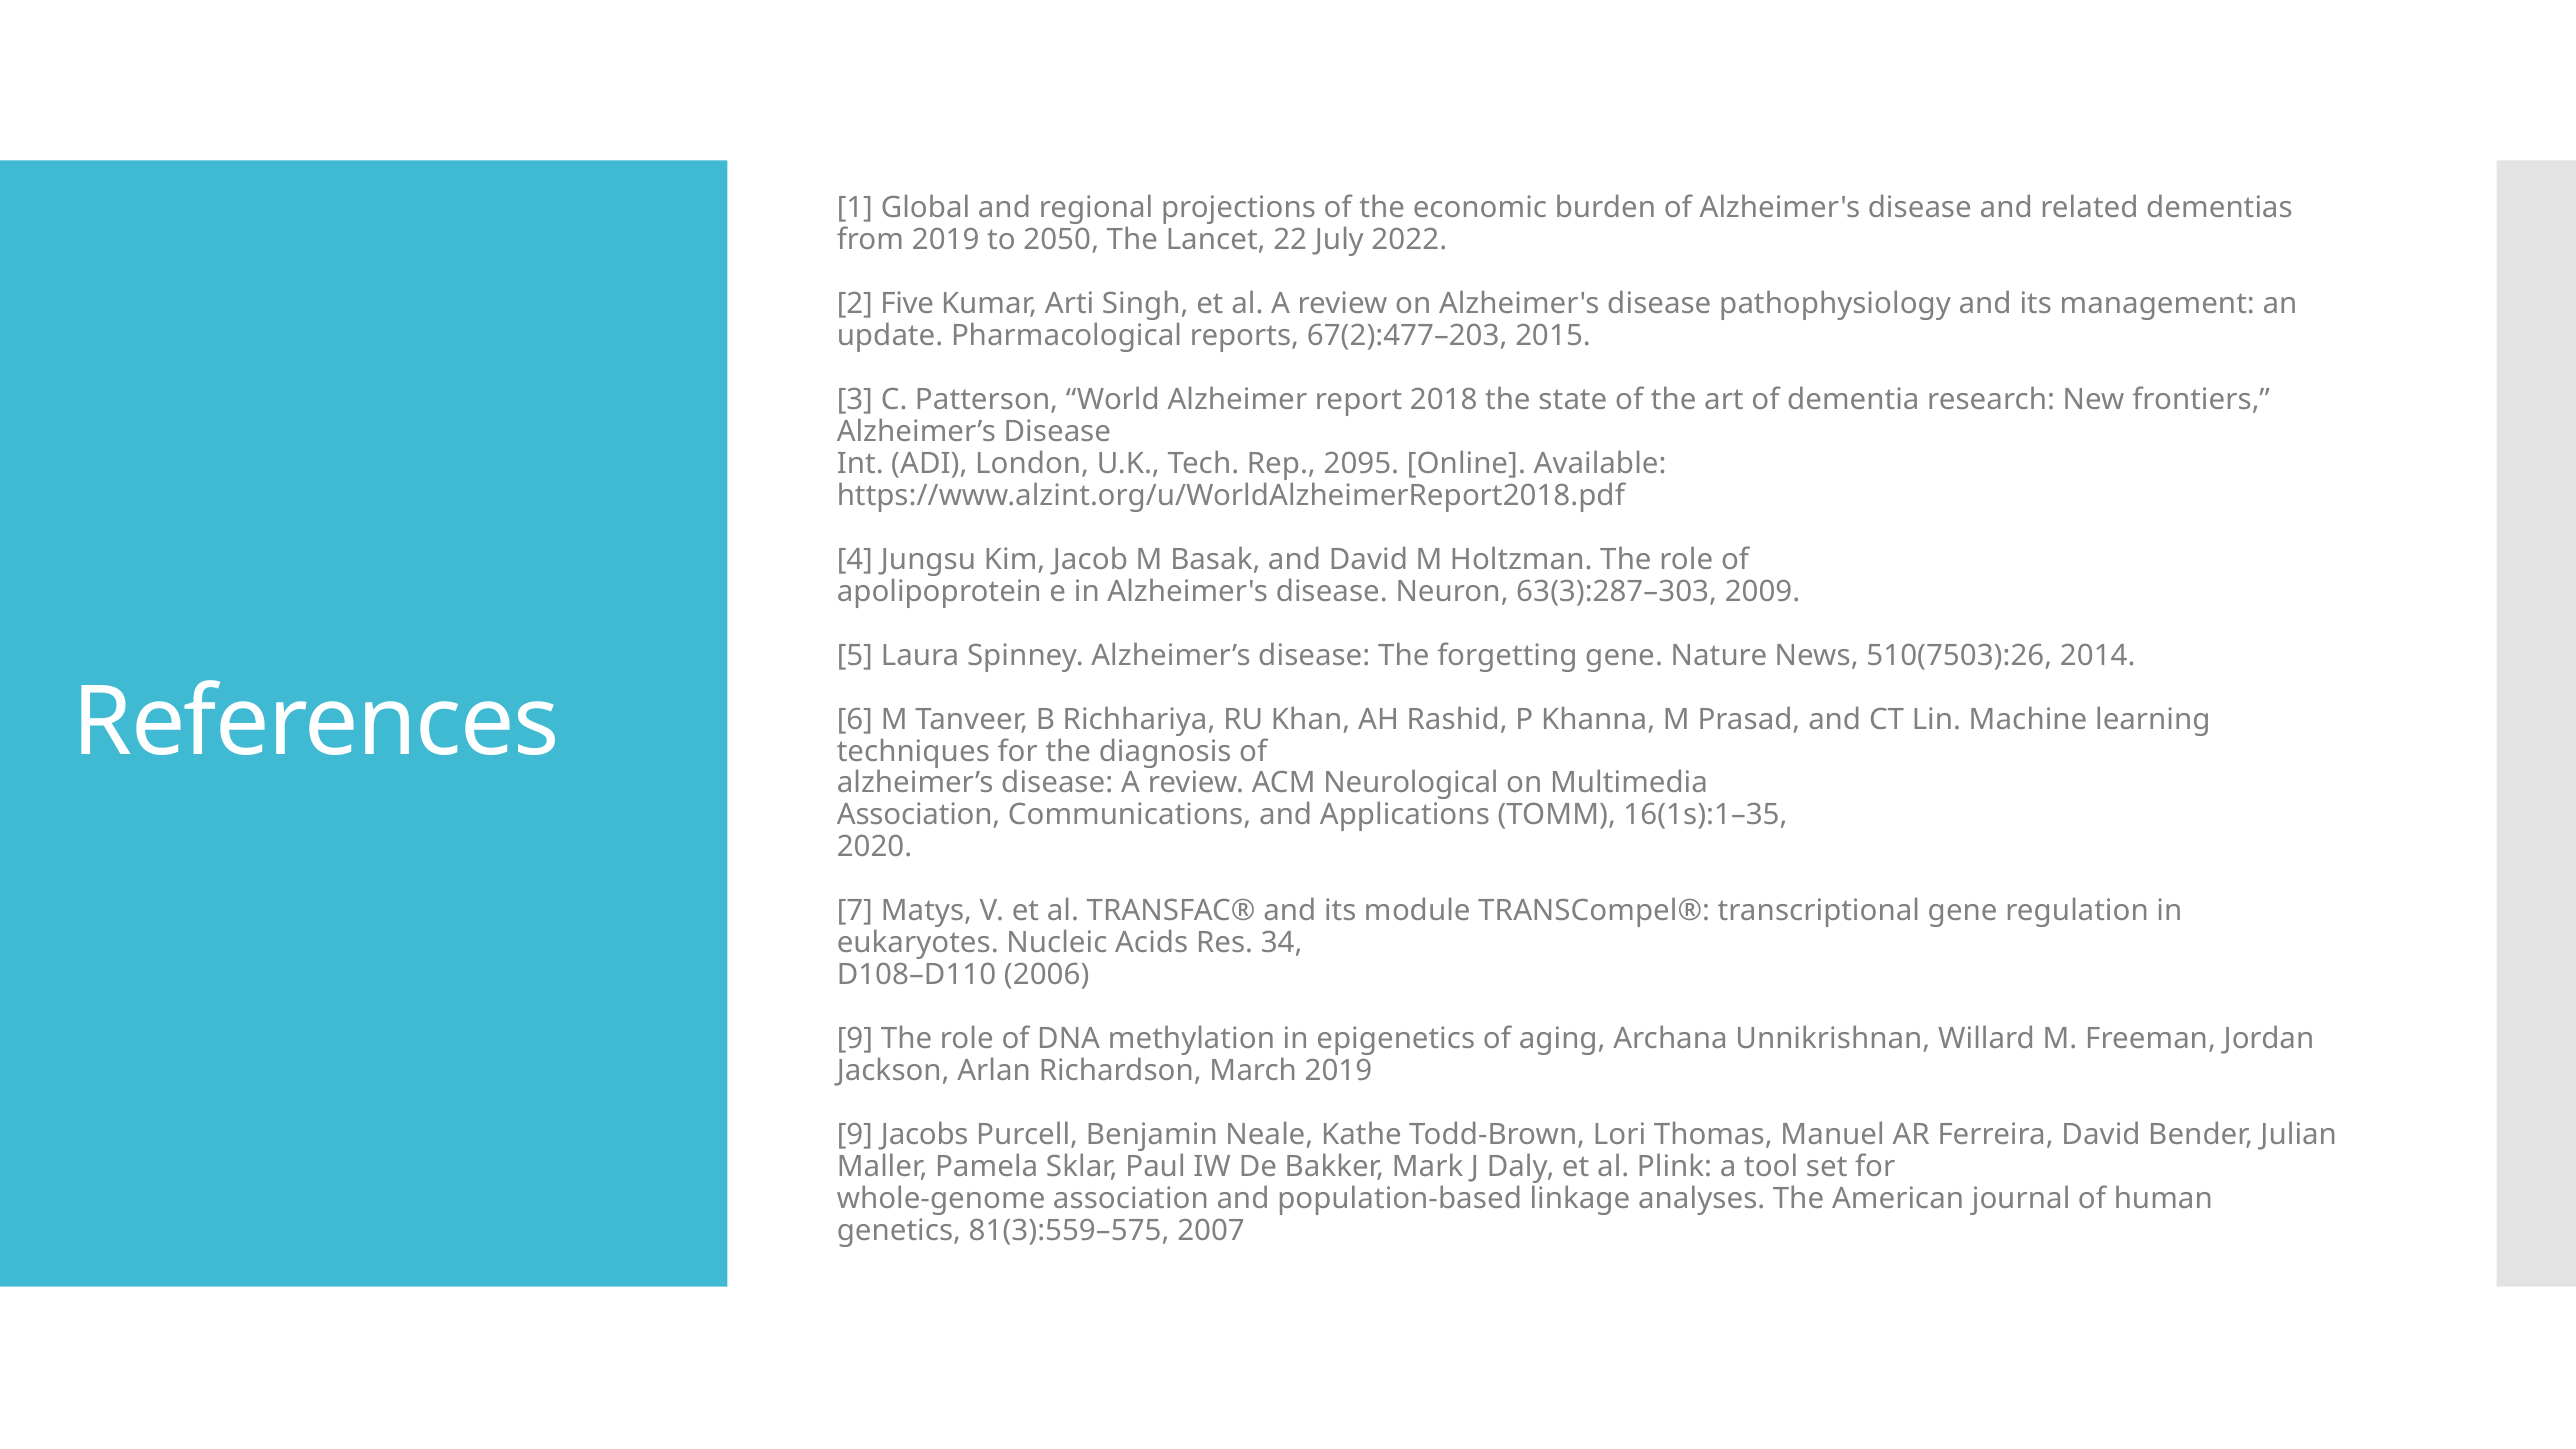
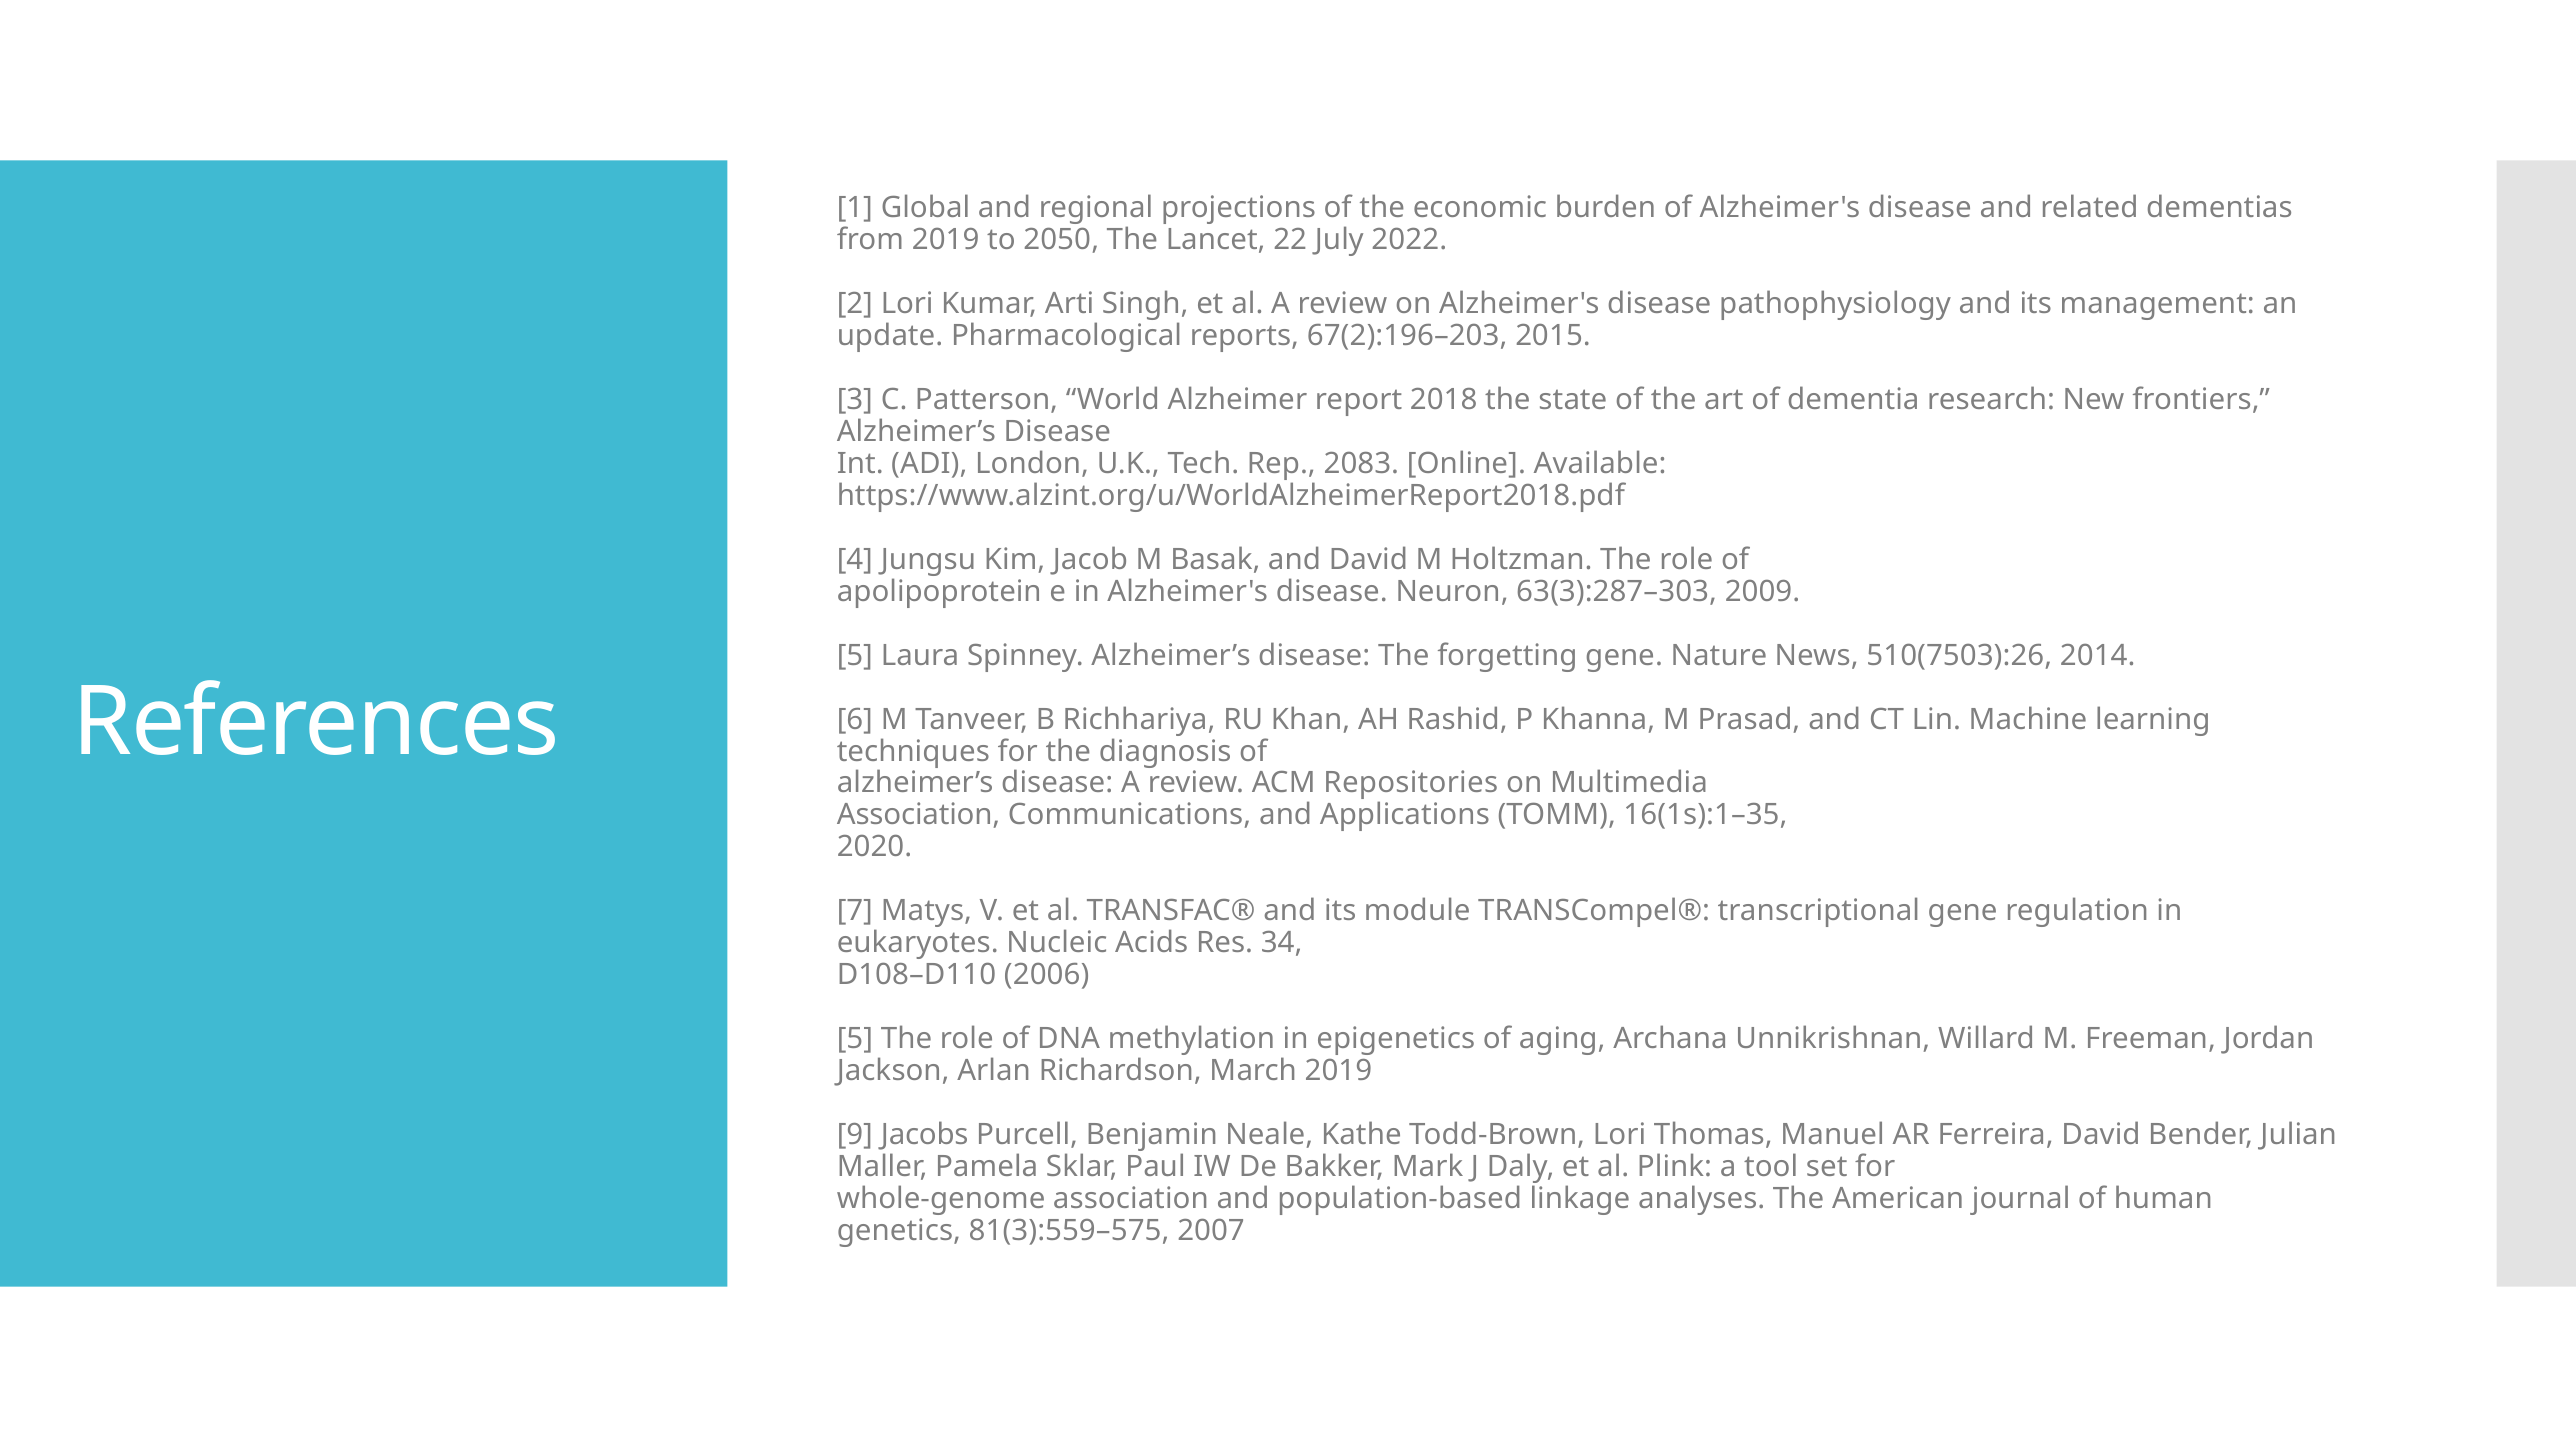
2 Five: Five -> Lori (907, 304)
67(2):477–203: 67(2):477–203 -> 67(2):196–203 (1407, 336)
2095: 2095 -> 2083 (1361, 464)
Neurological: Neurological -> Repositories (1411, 783)
9: 9 -> 5 (855, 1039)
